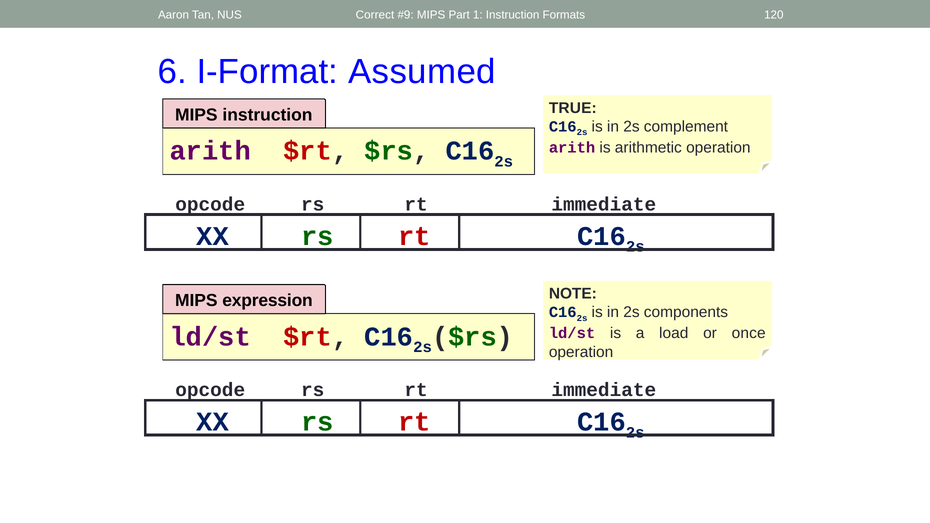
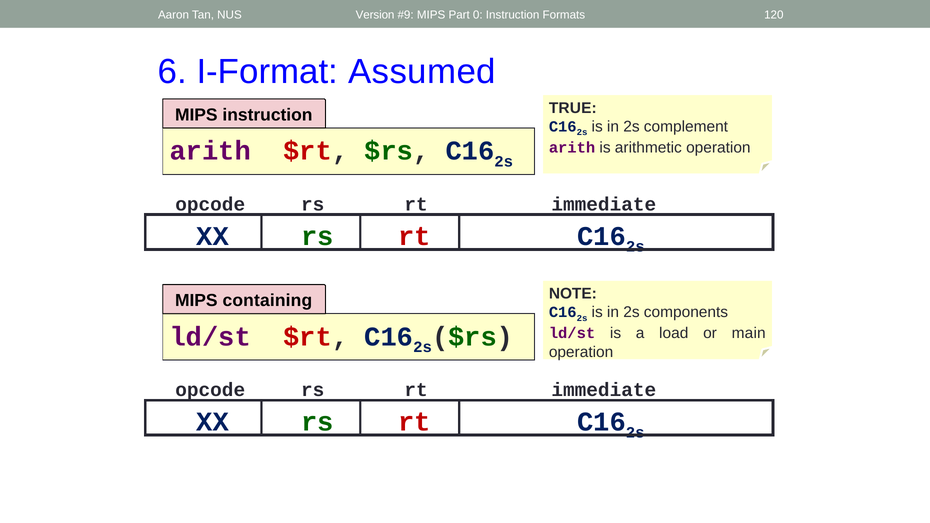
Correct: Correct -> Version (375, 15)
1: 1 -> 0 (478, 15)
expression: expression -> containing (267, 301)
once: once -> main (749, 333)
